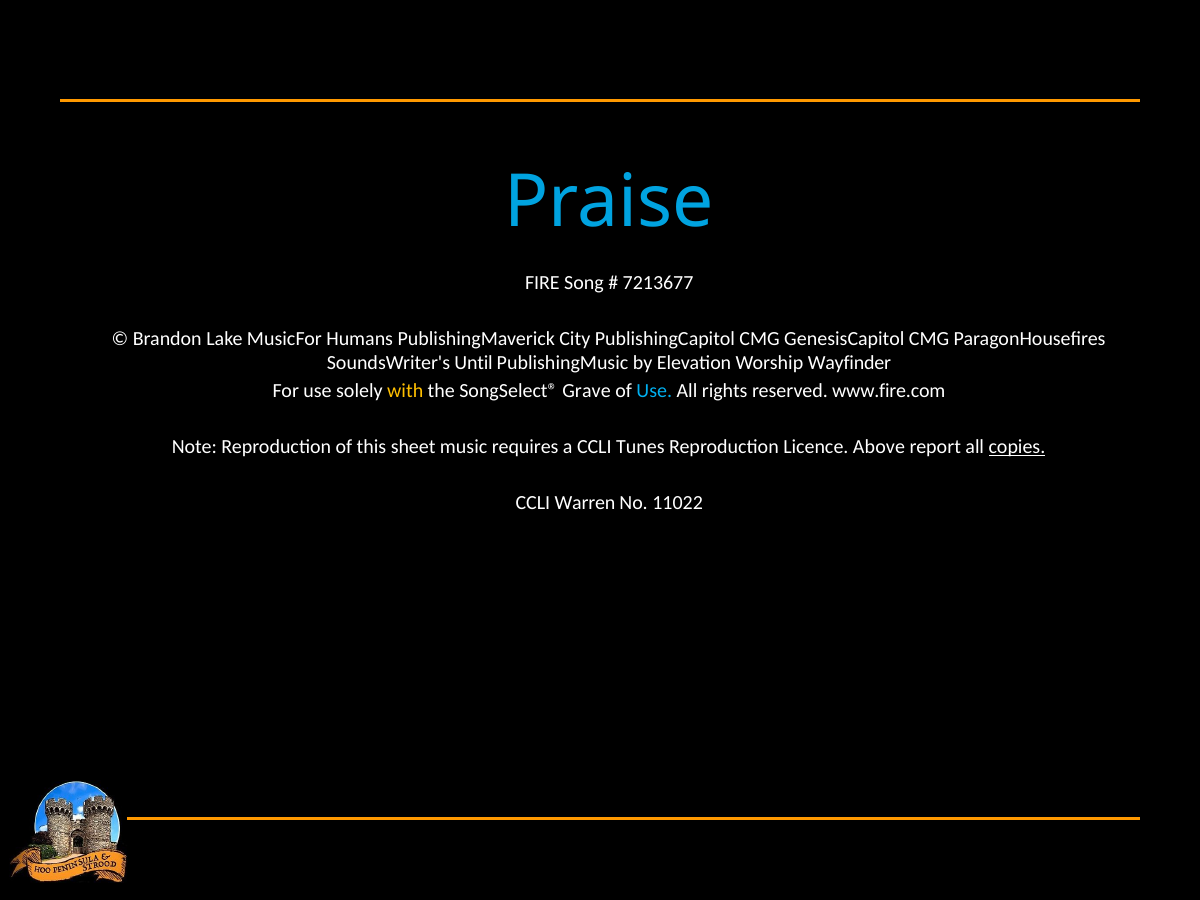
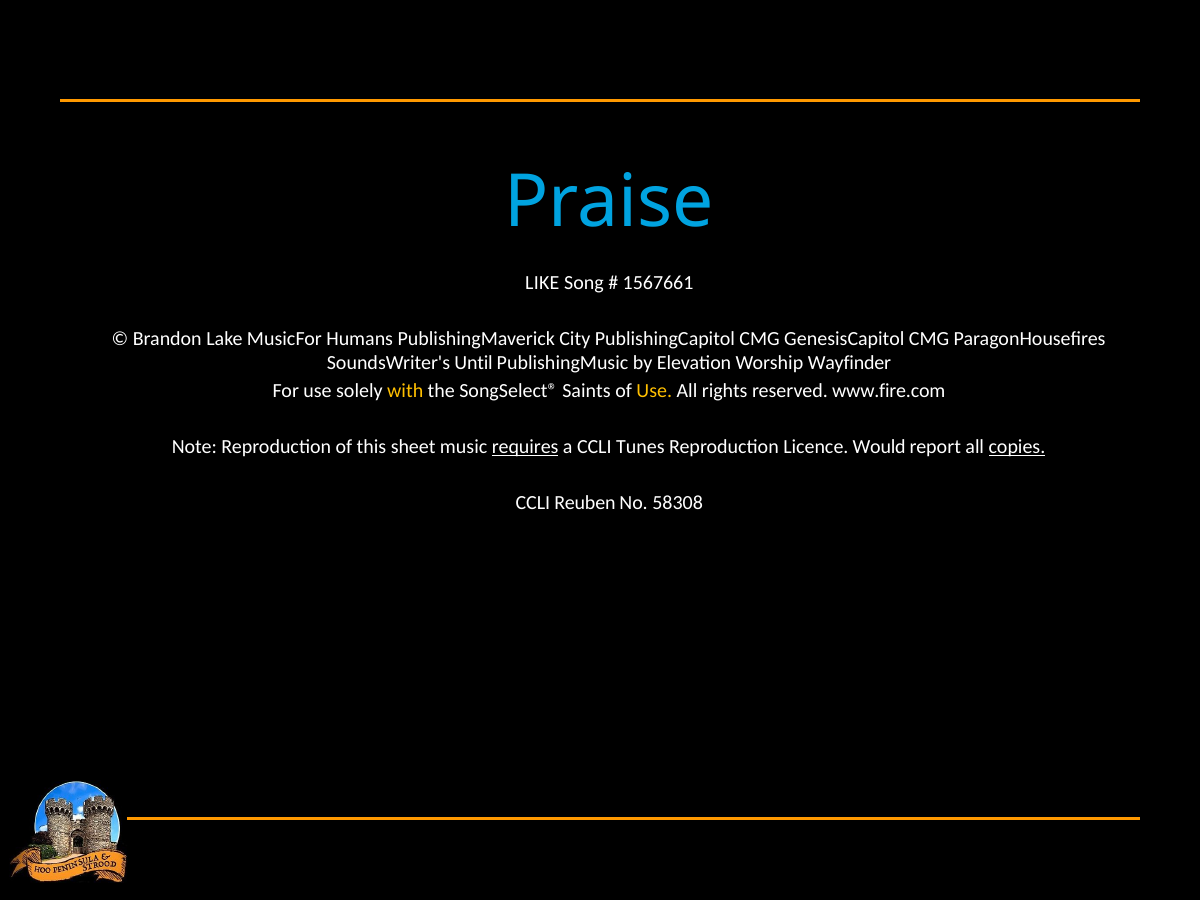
FIRE: FIRE -> LIKE (542, 283)
7213677: 7213677 -> 1567661 (658, 283)
Grave: Grave -> Saints (587, 391)
Use colour: light blue -> yellow (654, 391)
requires underline: none -> present (525, 447)
Above: Above -> Would (879, 447)
Warren: Warren -> Reuben (585, 503)
11022: 11022 -> 58308 (678, 503)
